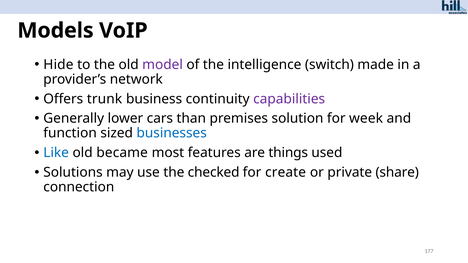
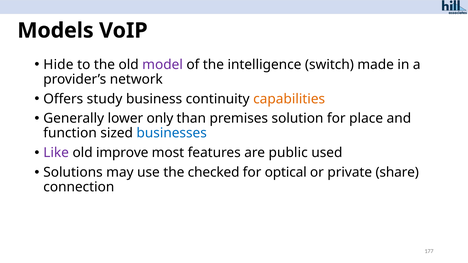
trunk: trunk -> study (105, 99)
capabilities colour: purple -> orange (289, 99)
cars: cars -> only (160, 119)
week: week -> place (366, 119)
Like colour: blue -> purple (56, 153)
became: became -> improve (122, 153)
things: things -> public (288, 153)
create: create -> optical (286, 173)
